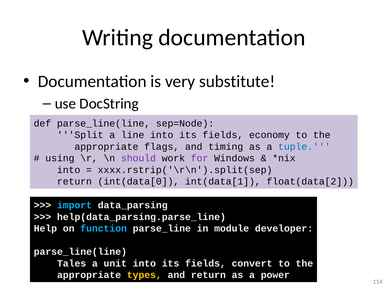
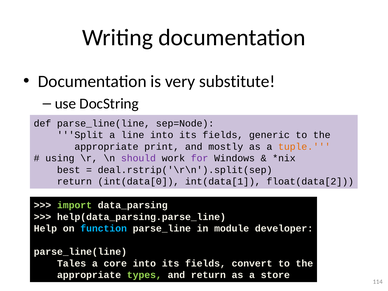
economy: economy -> generic (269, 135)
flags: flags -> print (162, 147)
timing: timing -> mostly (226, 147)
tuple colour: blue -> orange (304, 147)
into: into -> best (69, 170)
xxxx.rstrip('\r\n').split(sep: xxxx.rstrip('\r\n').split(sep -> deal.rstrip('\r\n').split(sep (185, 170)
import colour: light blue -> light green (75, 205)
unit: unit -> core (115, 263)
types colour: yellow -> light green (144, 275)
power: power -> store (275, 275)
